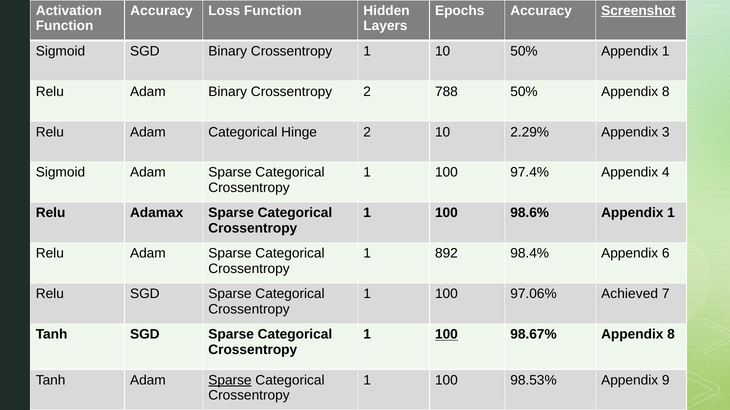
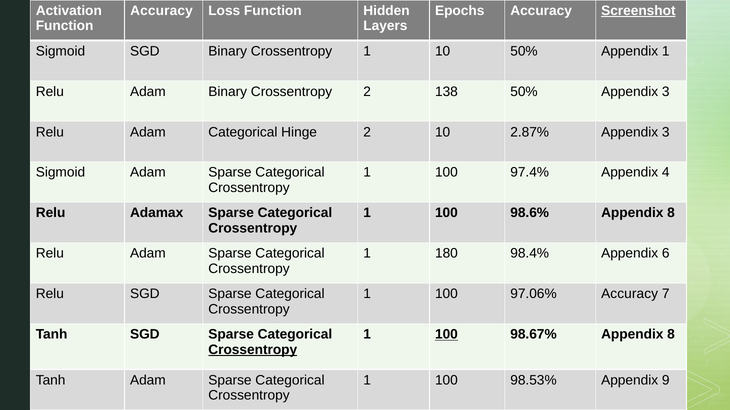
788: 788 -> 138 (446, 92)
50% Appendix 8: 8 -> 3 (666, 92)
2.29%: 2.29% -> 2.87% (530, 132)
98.6% Appendix 1: 1 -> 8 (671, 213)
892: 892 -> 180 (446, 254)
97.06% Achieved: Achieved -> Accuracy (630, 294)
Crossentropy underline: none -> present (253, 350)
Sparse underline: present -> none (230, 381)
